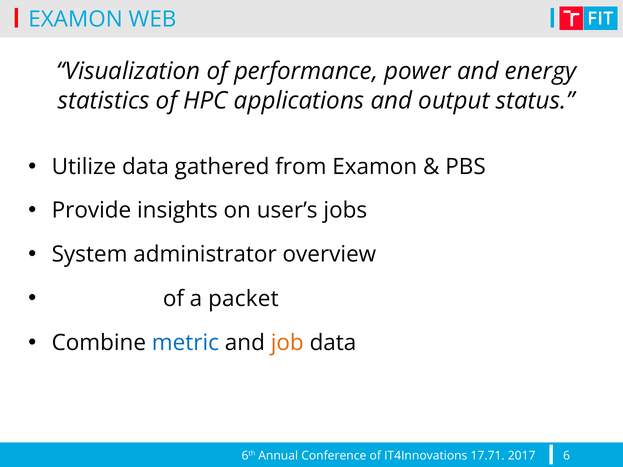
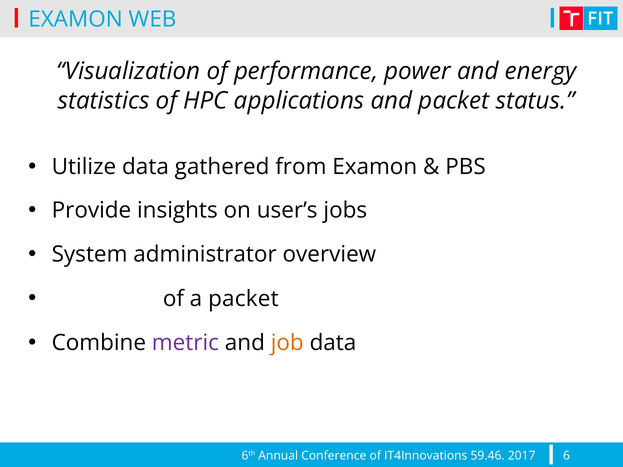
and output: output -> packet (454, 101)
metric colour: blue -> purple (185, 343)
17.71: 17.71 -> 59.46 (488, 456)
